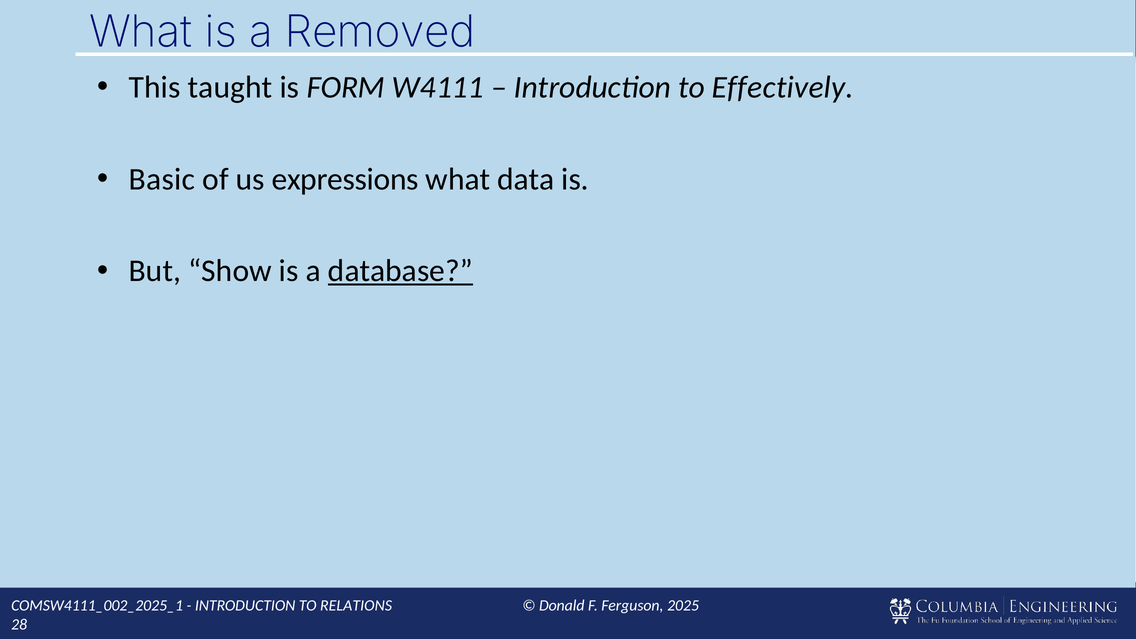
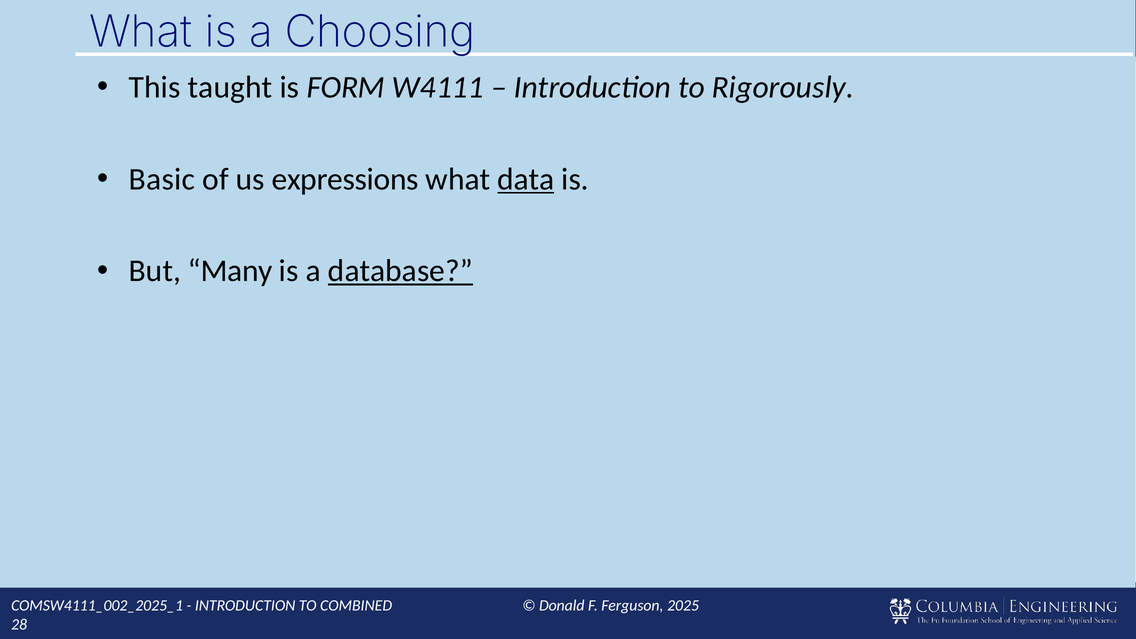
Removed: Removed -> Choosing (380, 32)
Effectively: Effectively -> Rigorously (783, 87)
data underline: none -> present (526, 179)
Show: Show -> Many (230, 271)
RELATIONS: RELATIONS -> COMBINED (356, 605)
